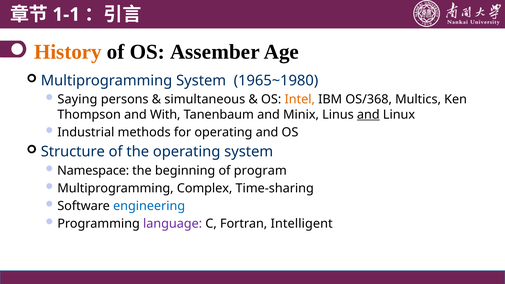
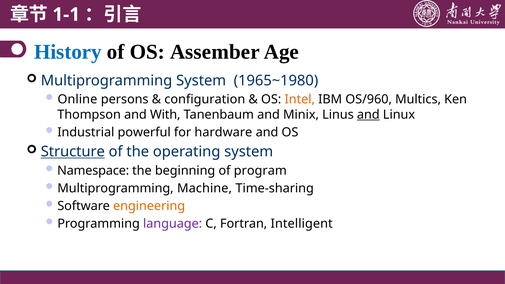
History colour: orange -> blue (68, 52)
Saying: Saying -> Online (77, 99)
simultaneous: simultaneous -> configuration (205, 99)
OS/368: OS/368 -> OS/960 (369, 99)
methods: methods -> powerful (144, 132)
for operating: operating -> hardware (223, 132)
Structure underline: none -> present (73, 152)
Complex: Complex -> Machine (205, 188)
engineering colour: blue -> orange (149, 206)
